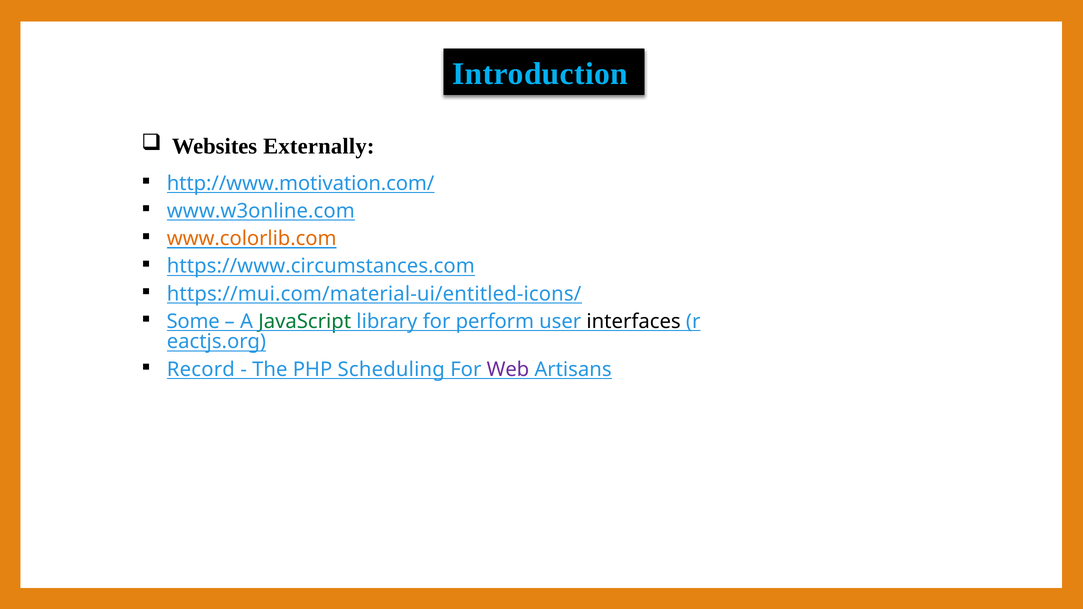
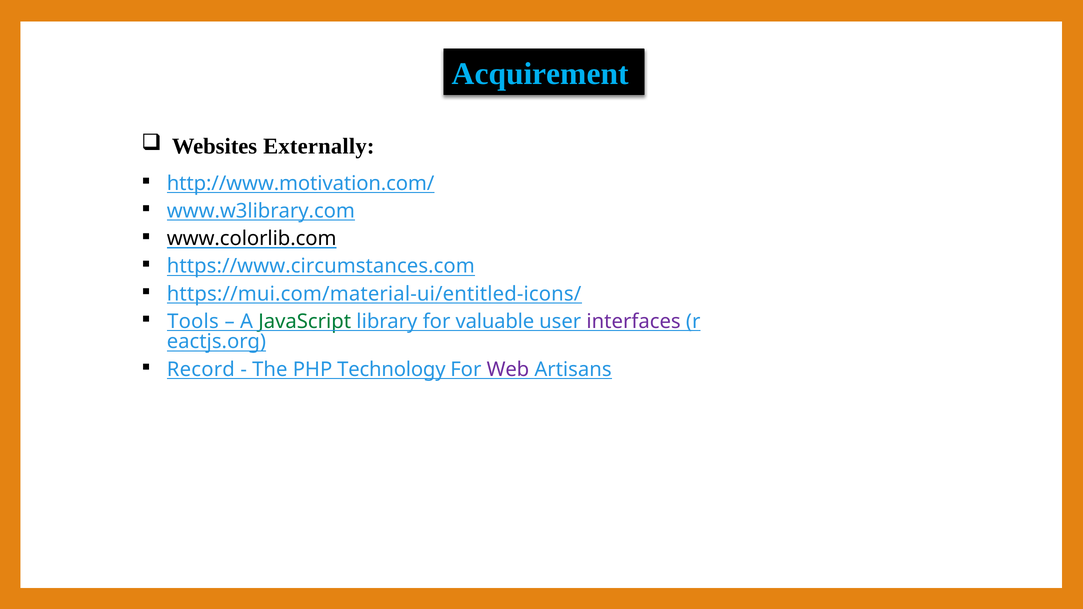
Introduction: Introduction -> Acquirement (540, 74)
www.w3online.com: www.w3online.com -> www.w3library.com (261, 211)
www.colorlib.com colour: orange -> black (252, 239)
Some: Some -> Tools (193, 322)
perform: perform -> valuable (495, 322)
interfaces colour: black -> purple (634, 322)
Scheduling: Scheduling -> Technology (391, 369)
